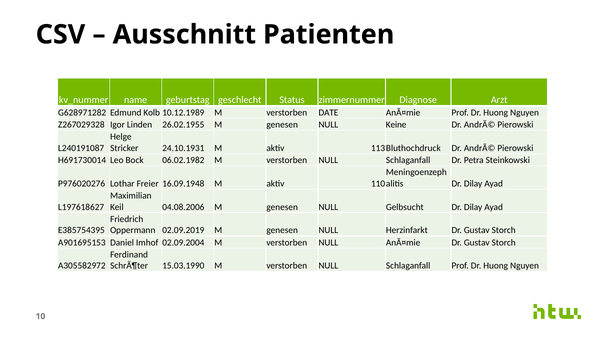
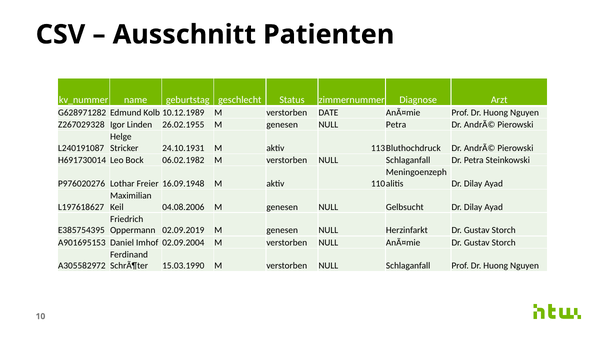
NULL Keine: Keine -> Petra (396, 124)
